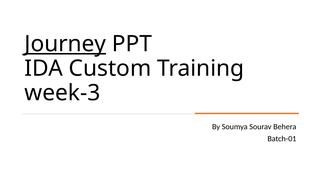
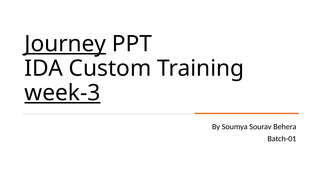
week-3 underline: none -> present (62, 93)
